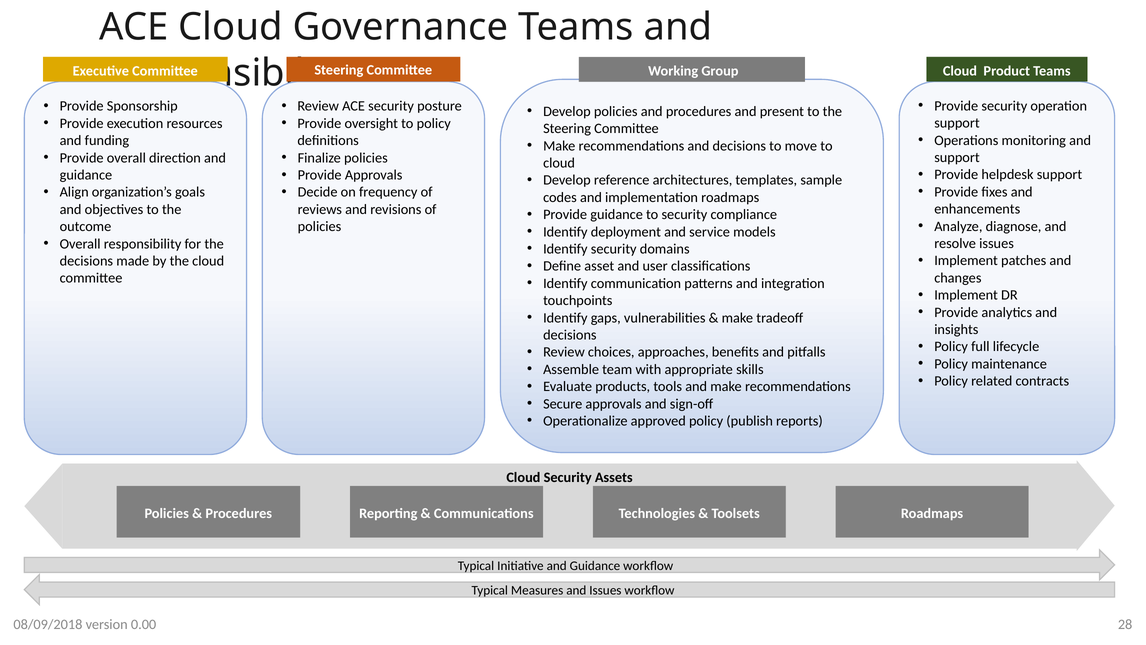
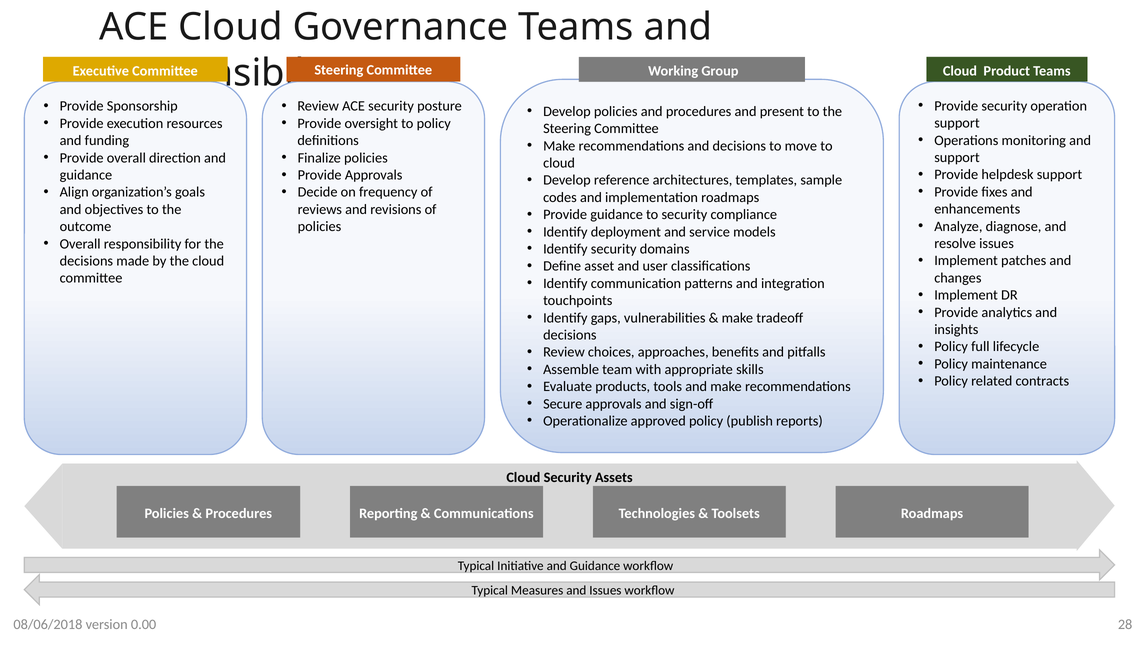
08/09/2018: 08/09/2018 -> 08/06/2018 (48, 624)
